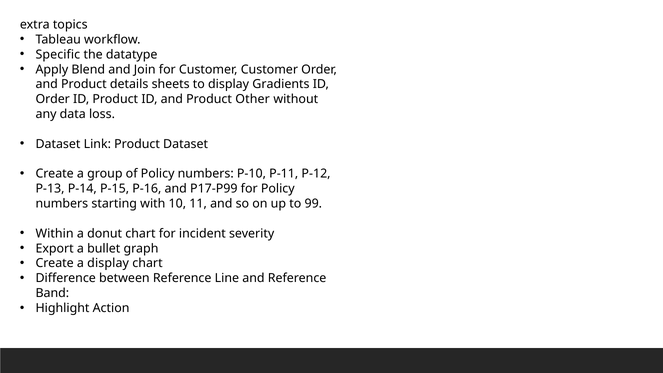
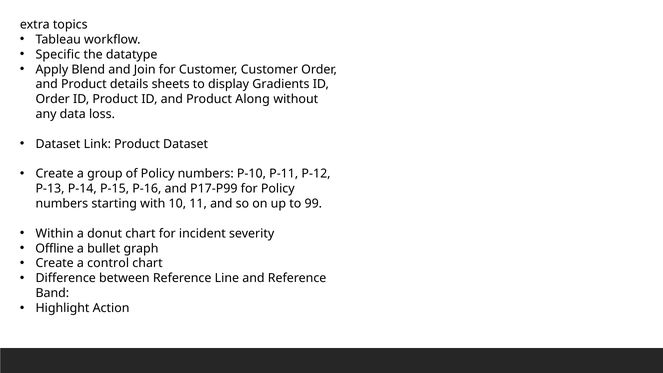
Other: Other -> Along (253, 99)
Export: Export -> Offline (55, 248)
a display: display -> control (108, 263)
